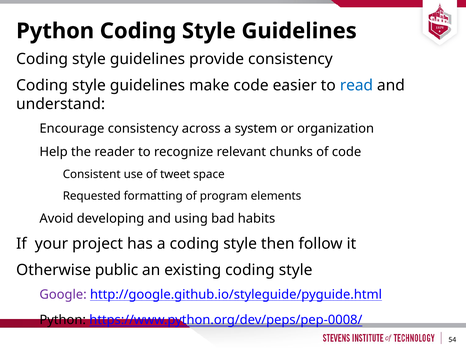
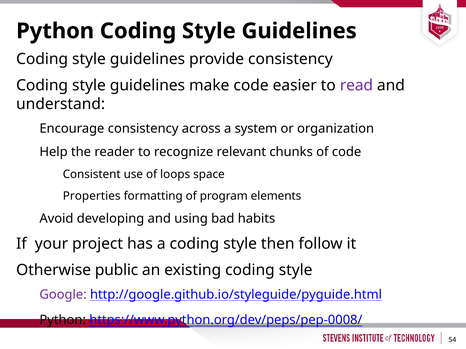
read colour: blue -> purple (356, 86)
tweet: tweet -> loops (175, 175)
Requested: Requested -> Properties (92, 196)
